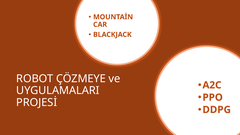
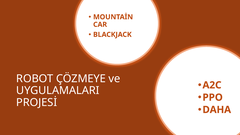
DDPG: DDPG -> DAHA (217, 110)
